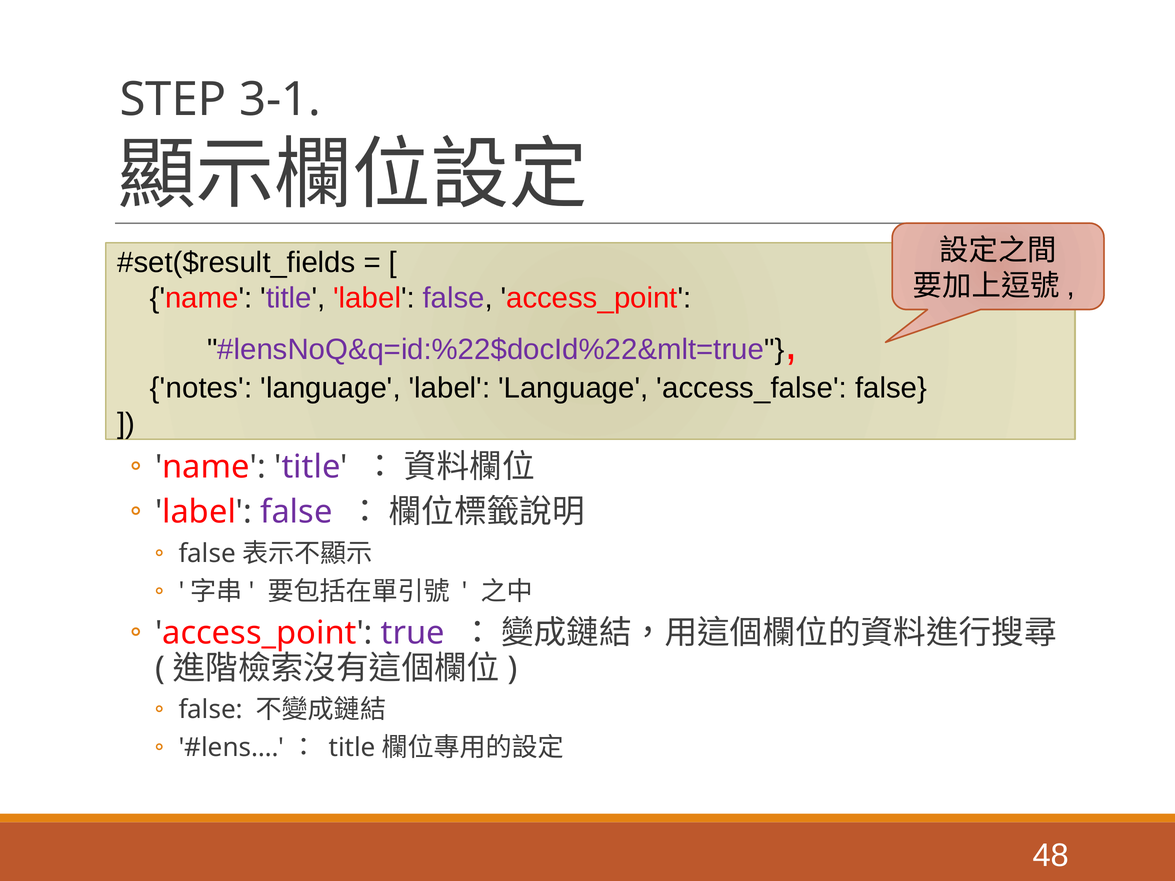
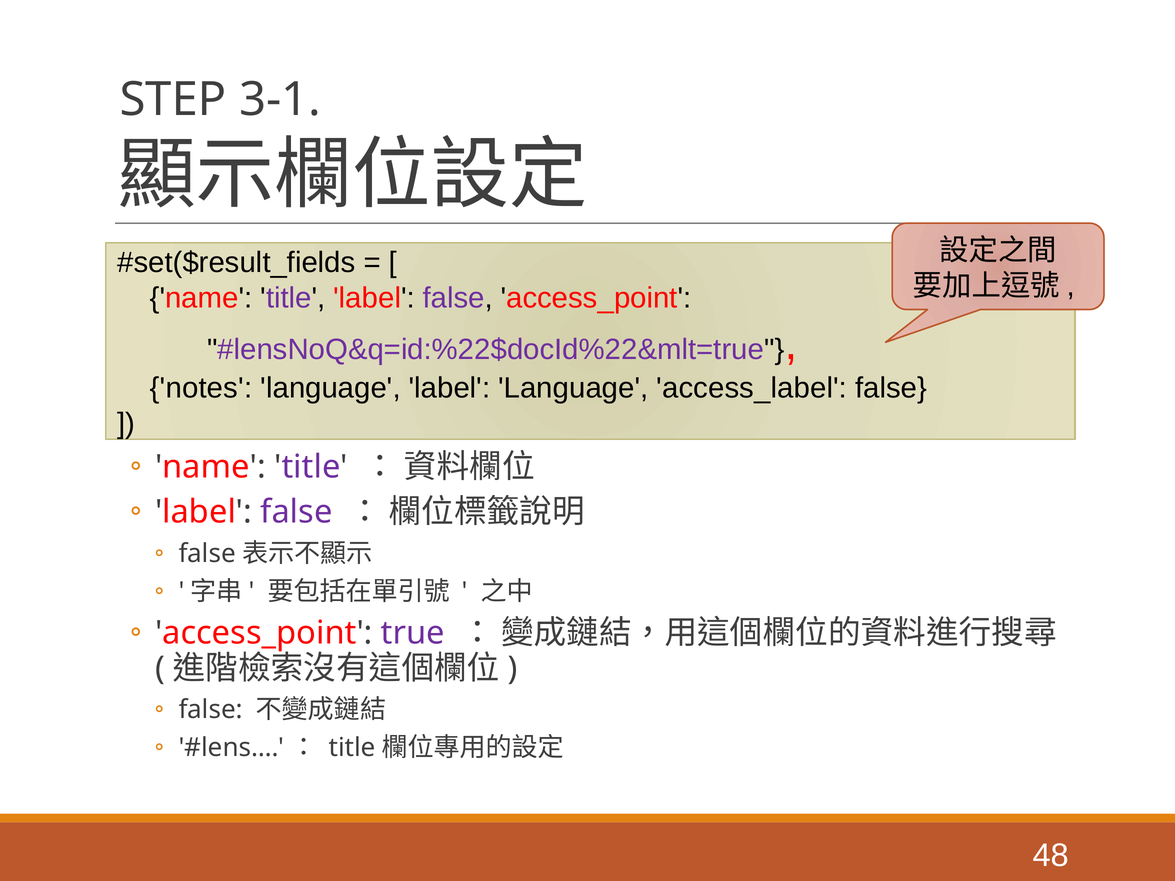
access_false: access_false -> access_label (752, 388)
